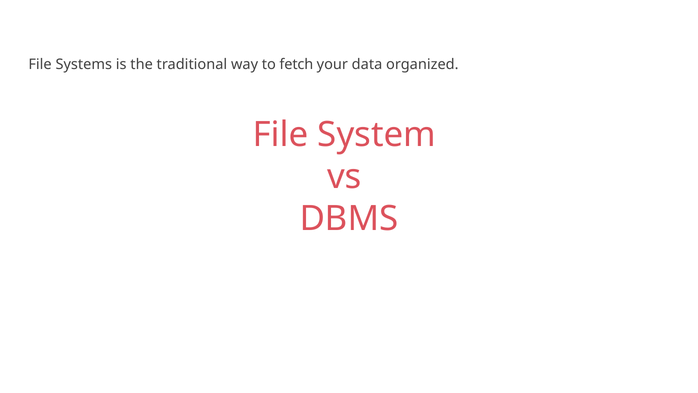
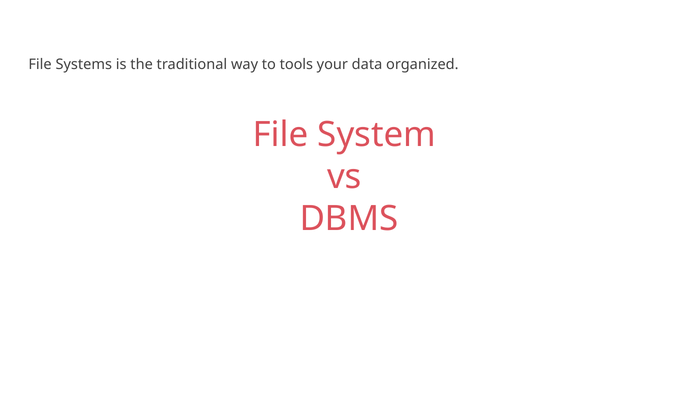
fetch: fetch -> tools (296, 64)
